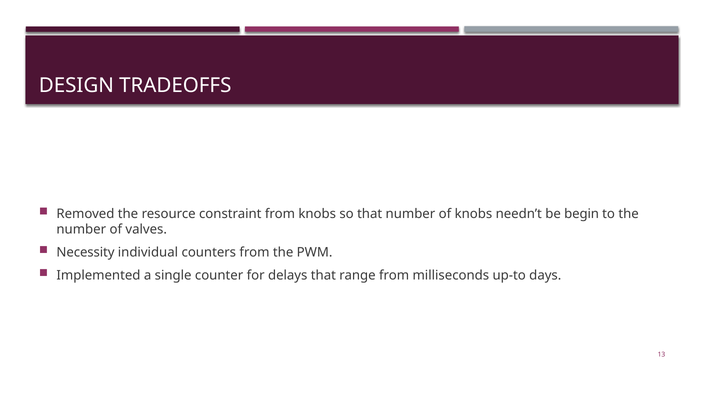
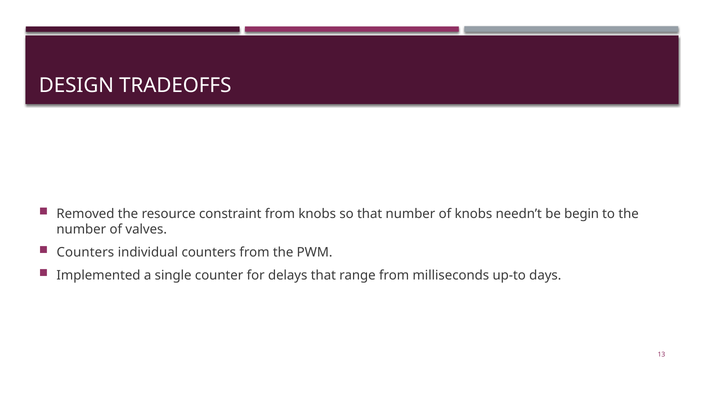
Necessity: Necessity -> Counters (85, 252)
